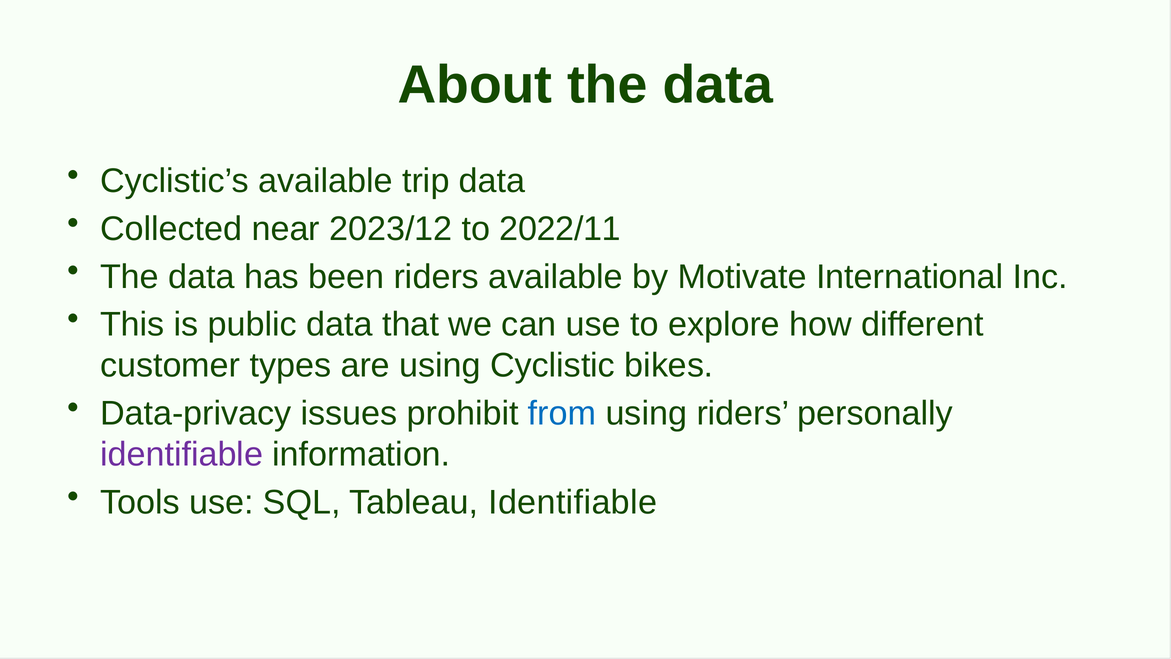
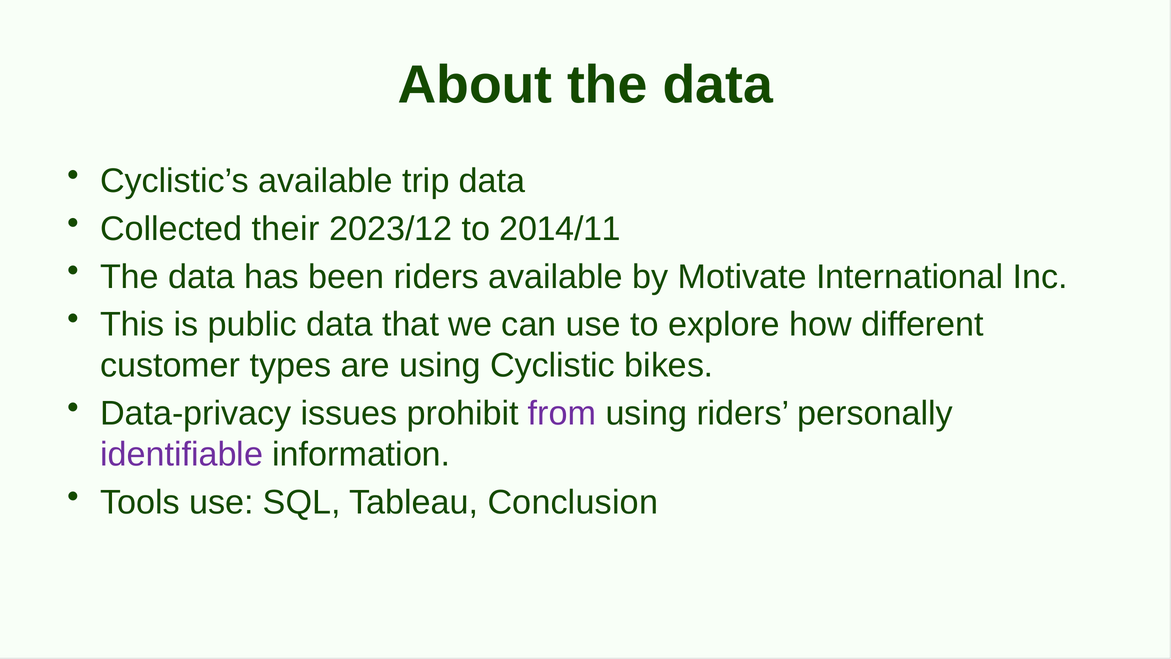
near: near -> their (286, 229)
2022/11: 2022/11 -> 2014/11 (560, 229)
from colour: blue -> purple (562, 413)
Tableau Identifiable: Identifiable -> Conclusion (573, 502)
